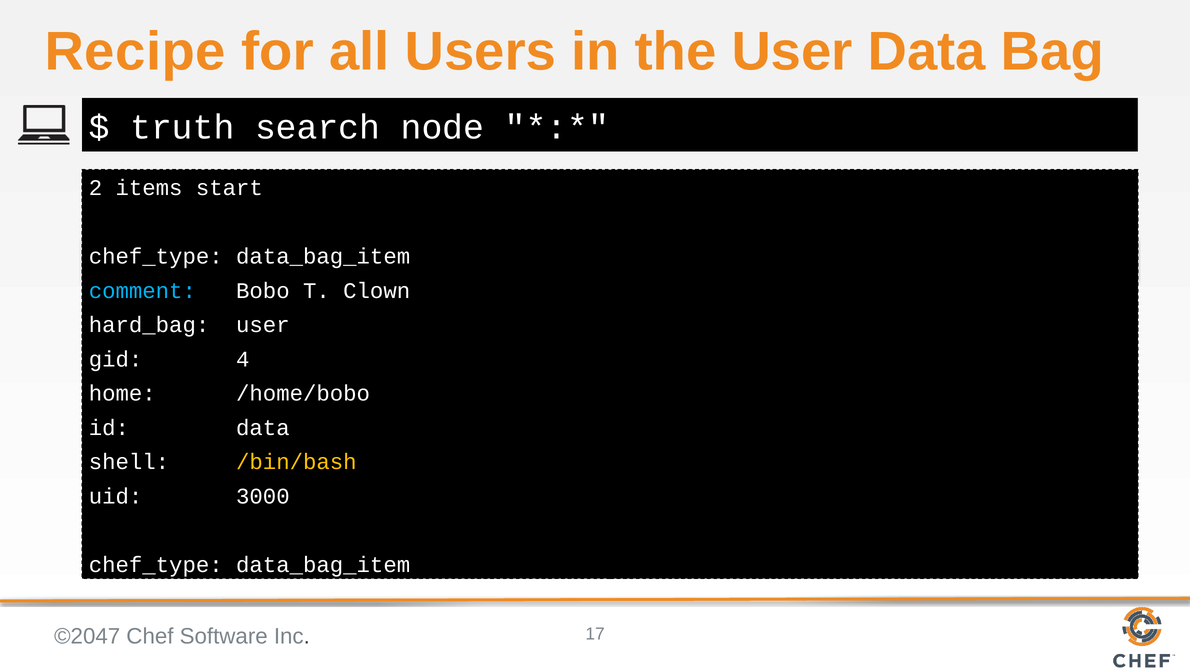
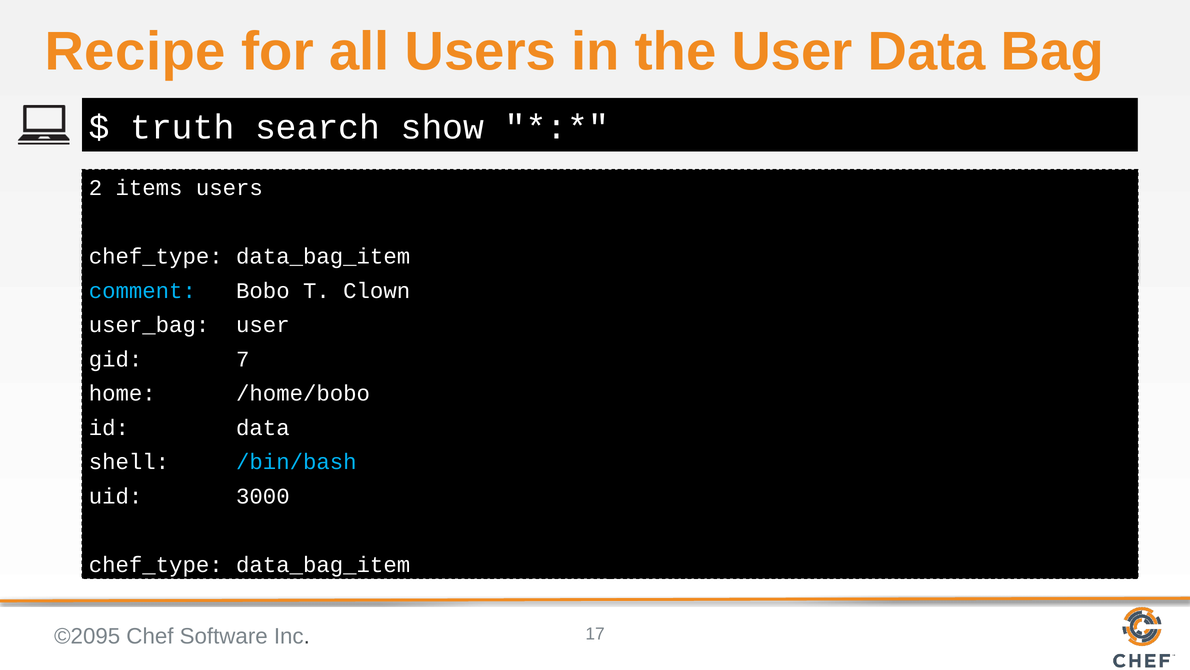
node: node -> show (442, 127)
items start: start -> users (229, 188)
hard_bag: hard_bag -> user_bag (149, 325)
4: 4 -> 7 (243, 359)
/bin/bash colour: yellow -> light blue (296, 461)
©2047: ©2047 -> ©2095 (87, 636)
